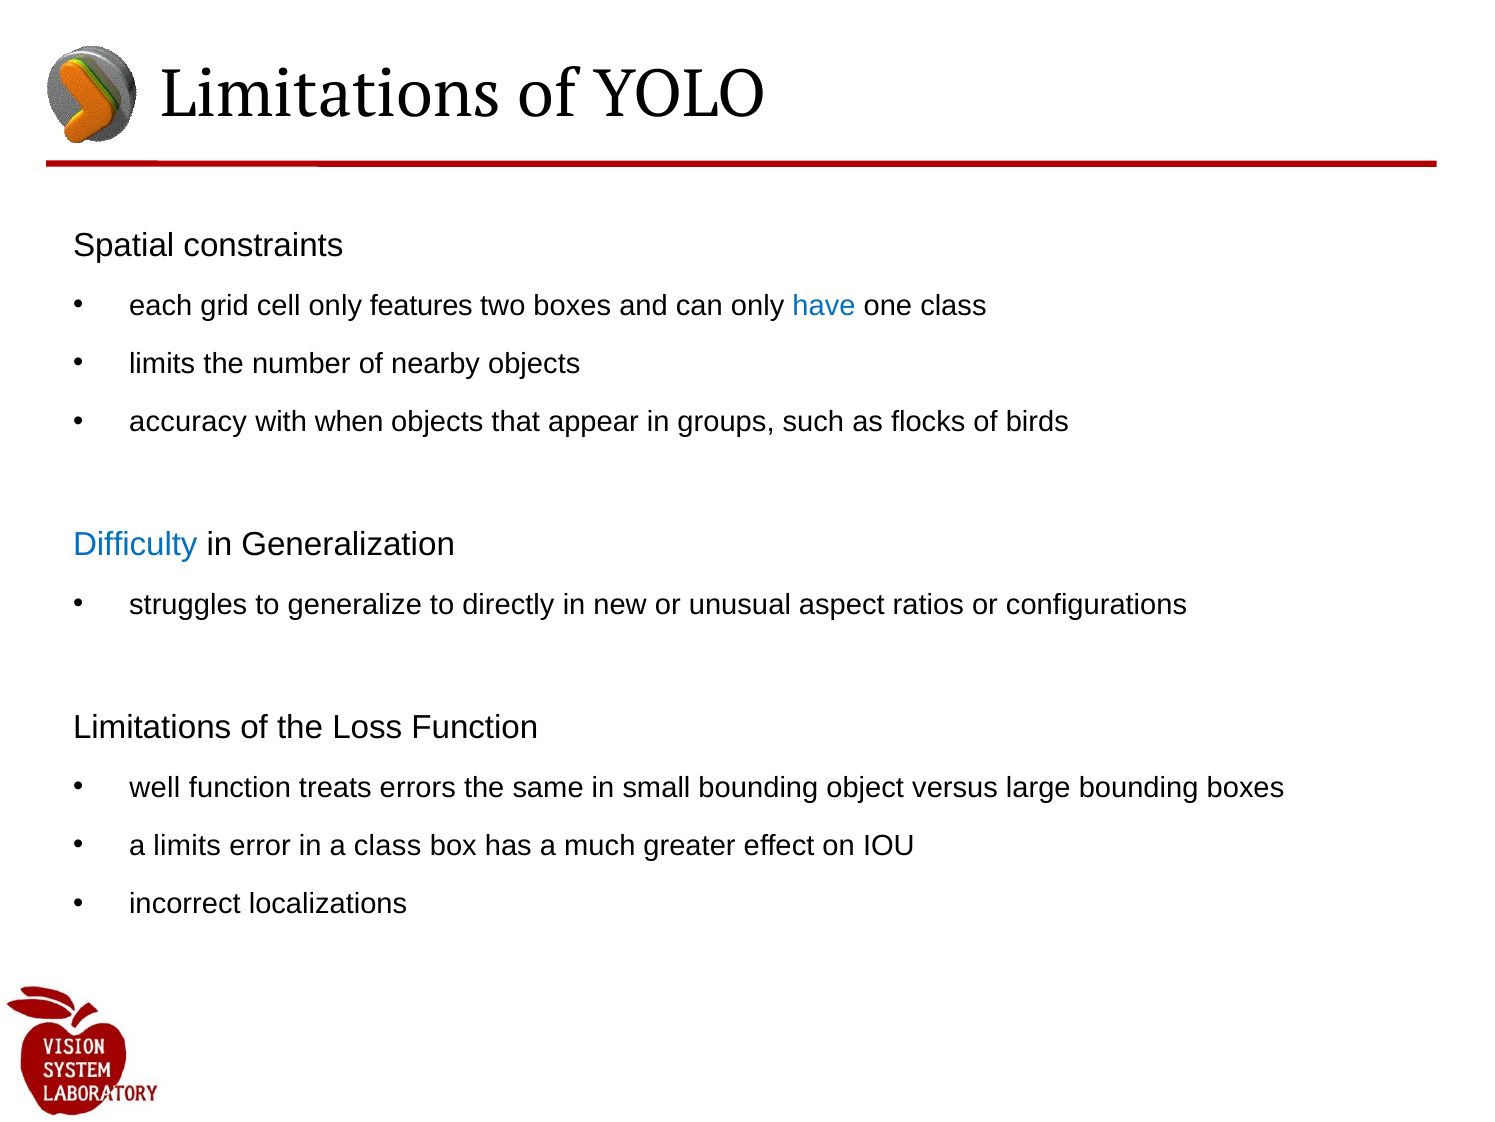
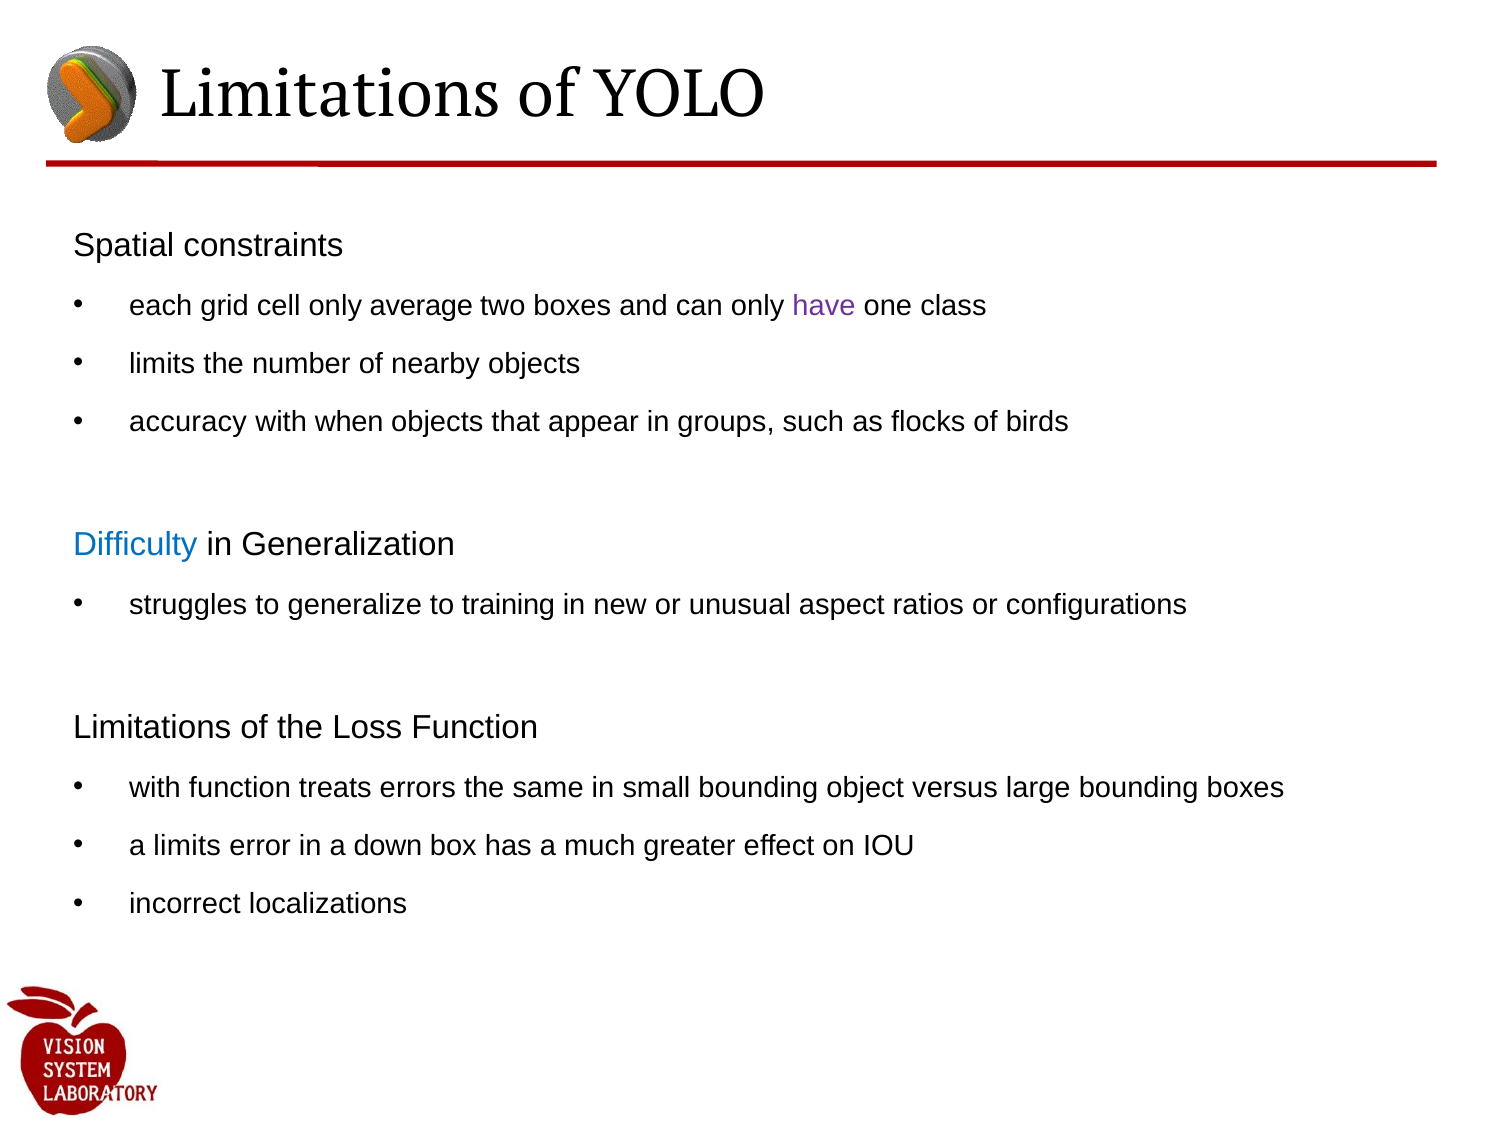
features: features -> average (421, 305)
have colour: blue -> purple (824, 305)
directly: directly -> training (508, 604)
well: well -> with (155, 787)
a class: class -> down (388, 845)
